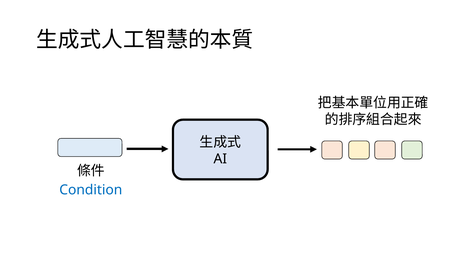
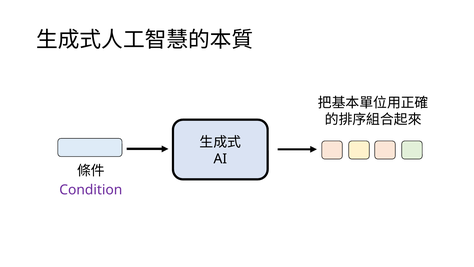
Condition colour: blue -> purple (91, 190)
